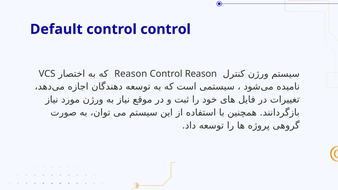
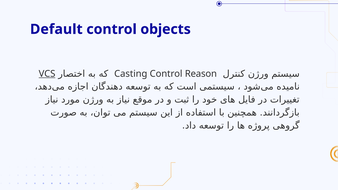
control control: control -> objects (166, 29)
VCS underline: none -> present (47, 74)
Reason: Reason -> Casting (131, 74)
